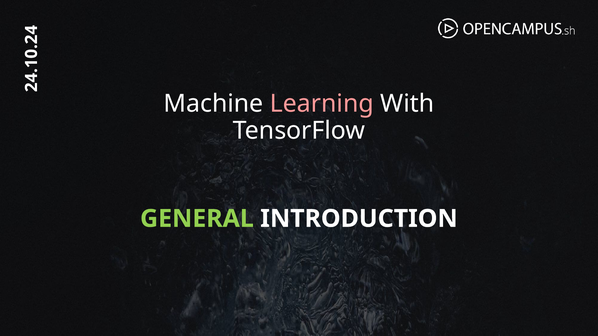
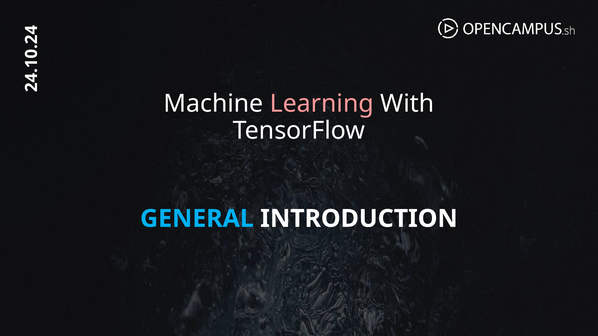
GENERAL colour: light green -> light blue (197, 219)
